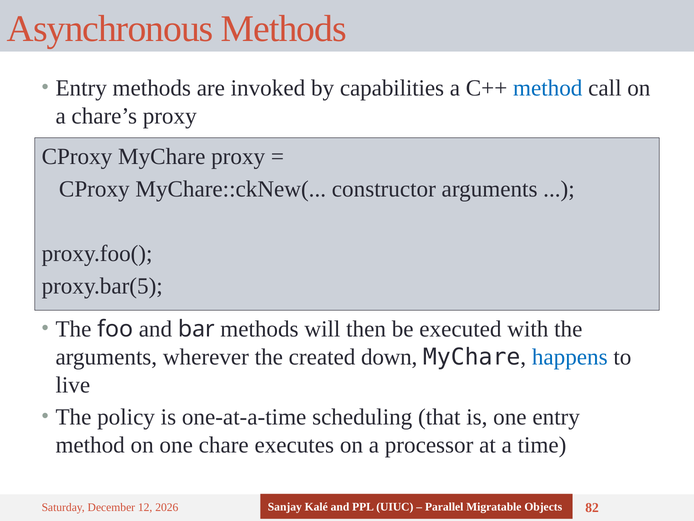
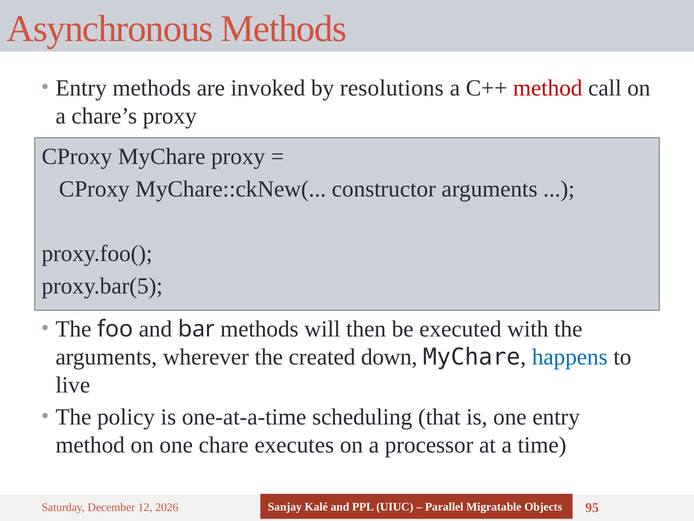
capabilities: capabilities -> resolutions (392, 88)
method colour: blue -> red (548, 88)
82: 82 -> 95 (592, 507)
